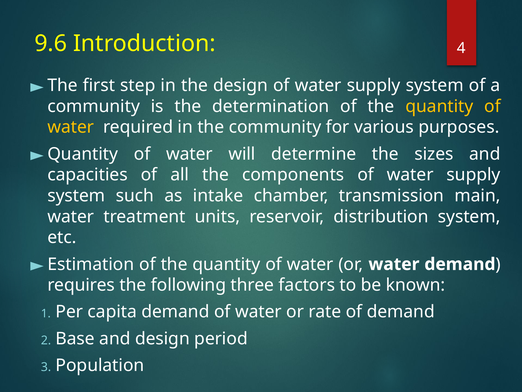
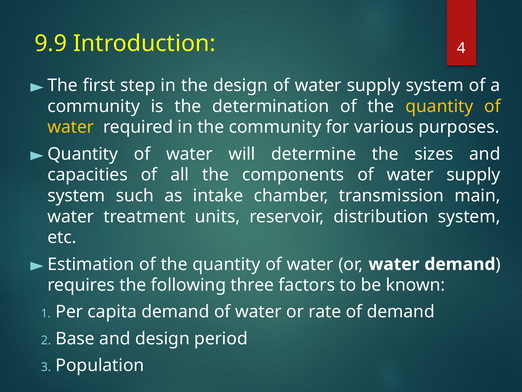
9.6: 9.6 -> 9.9 (51, 43)
